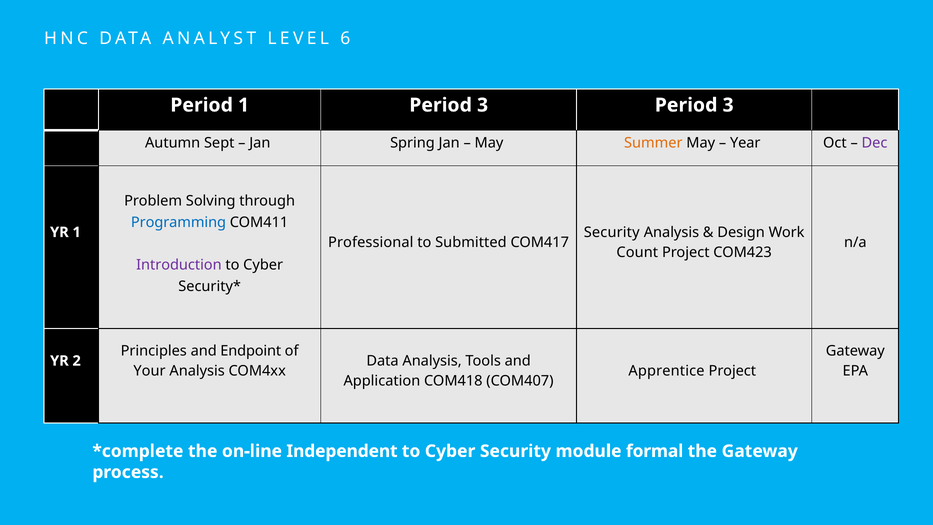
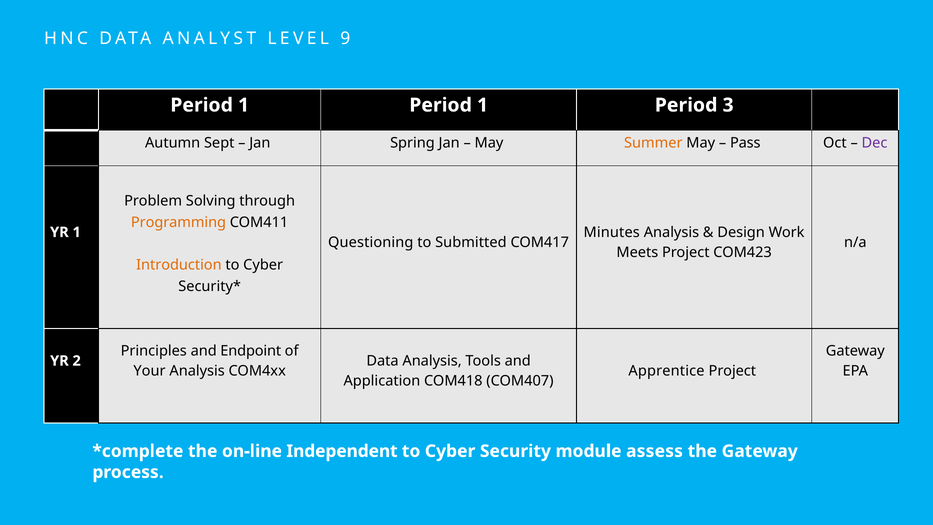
6: 6 -> 9 (345, 38)
1 Period 3: 3 -> 1 (483, 105)
Year: Year -> Pass (745, 143)
Programming colour: blue -> orange (178, 222)
Security: Security -> Minutes (612, 232)
Professional: Professional -> Questioning (371, 242)
Count: Count -> Meets (637, 252)
Introduction colour: purple -> orange (179, 265)
formal: formal -> assess (654, 451)
